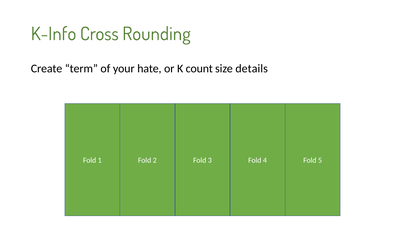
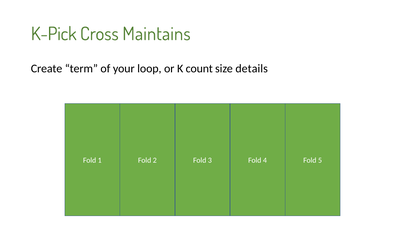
K-Info: K-Info -> K-Pick (54, 34)
Rounding: Rounding -> Maintains (156, 34)
hate: hate -> loop (149, 68)
